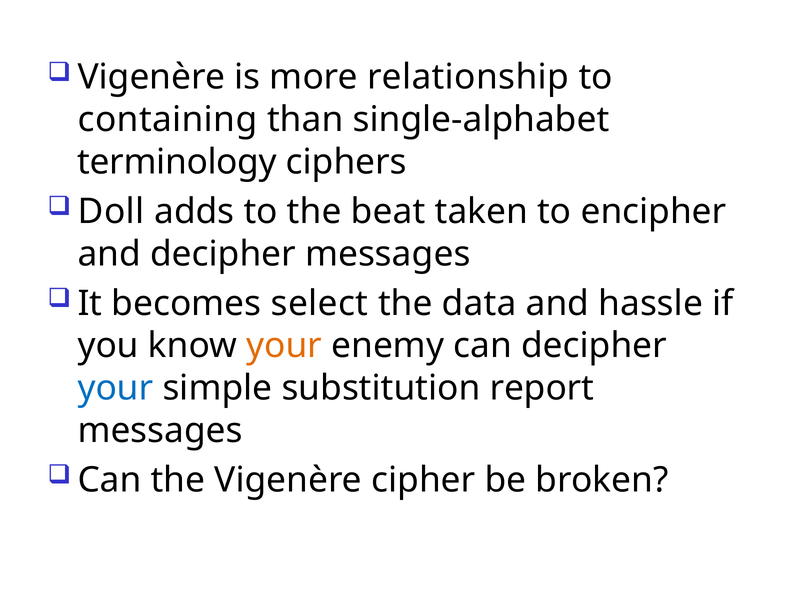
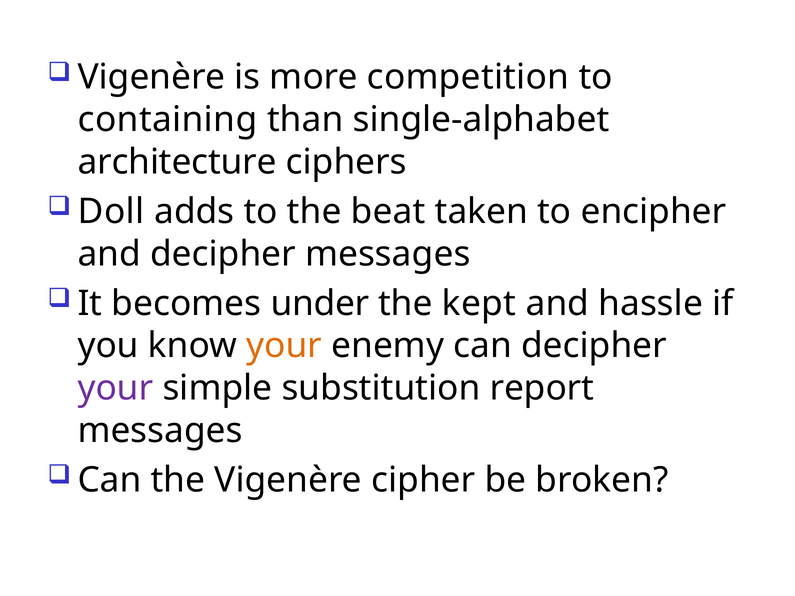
relationship: relationship -> competition (468, 77)
terminology: terminology -> architecture (177, 162)
select: select -> under (320, 304)
data: data -> kept (479, 304)
your colour: blue -> purple (115, 388)
